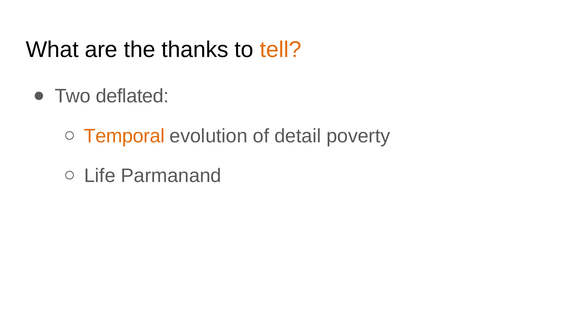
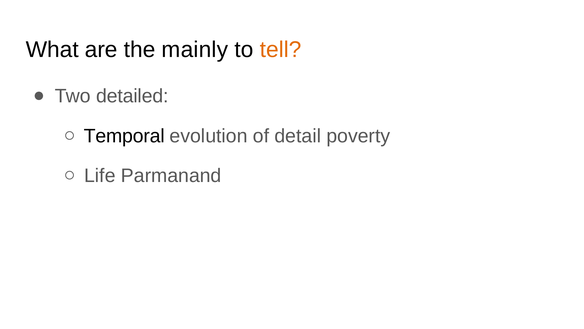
thanks: thanks -> mainly (195, 49)
deflated: deflated -> detailed (132, 96)
Temporal colour: orange -> black (124, 136)
